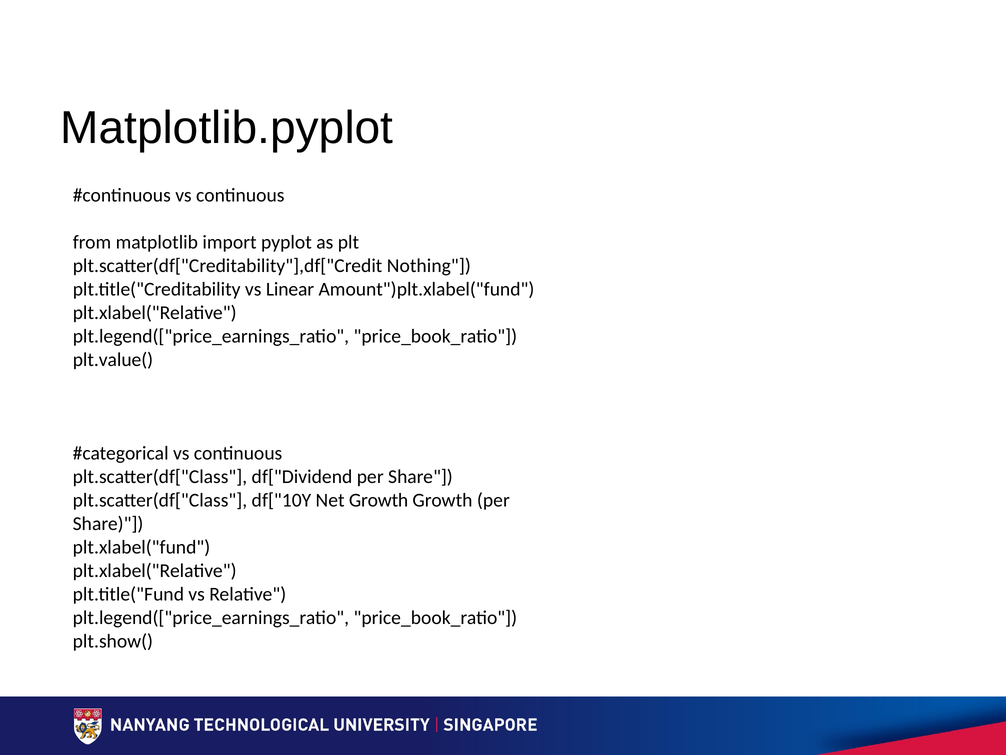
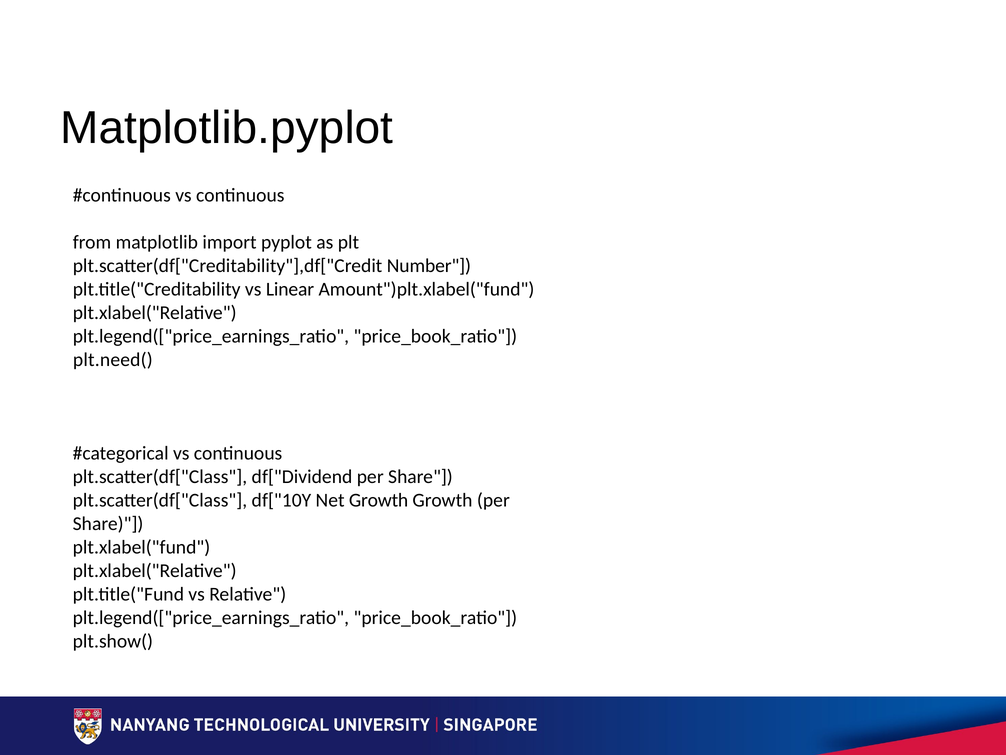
Nothing: Nothing -> Number (429, 266)
plt.value(: plt.value( -> plt.need( (113, 360)
